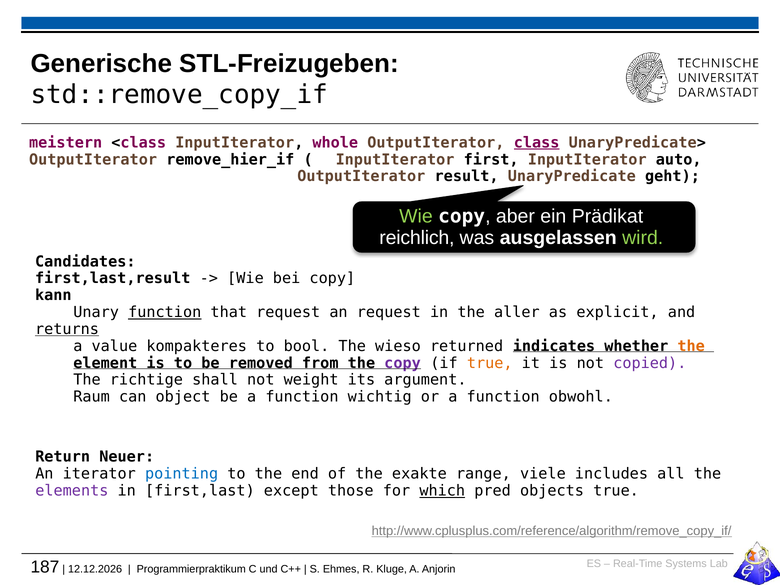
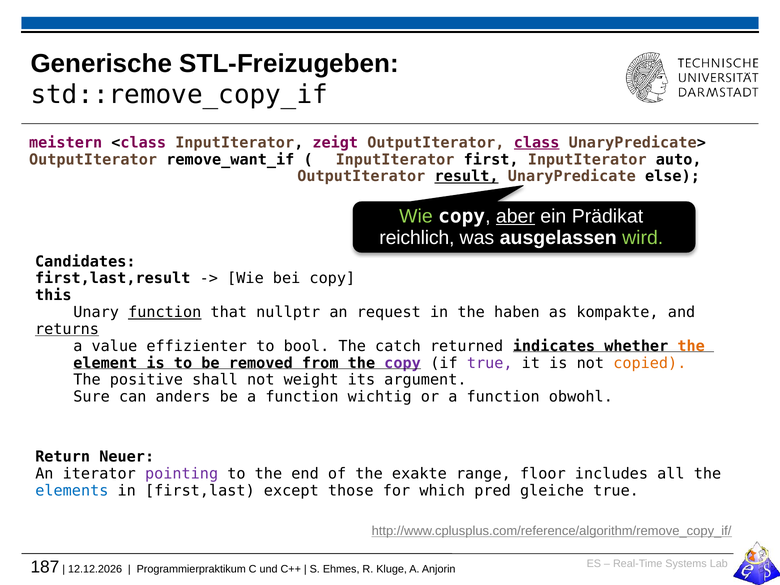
whole: whole -> zeigt (335, 143)
remove_hier_if: remove_hier_if -> remove_want_if (230, 160)
result underline: none -> present (467, 176)
geht: geht -> else (672, 176)
aber underline: none -> present (515, 216)
kann: kann -> this (53, 295)
that request: request -> nullptr (288, 312)
aller: aller -> haben (517, 312)
explicit: explicit -> kompakte (617, 312)
kompakteres: kompakteres -> effizienter (197, 346)
wieso: wieso -> catch (398, 346)
true colour: orange -> purple (490, 363)
copied colour: purple -> orange (650, 363)
richtige: richtige -> positive (146, 380)
Raum: Raum -> Sure (92, 397)
object: object -> anders (183, 397)
pointing colour: blue -> purple (182, 474)
viele: viele -> floor (543, 474)
elements colour: purple -> blue (72, 491)
which underline: present -> none (442, 491)
objects: objects -> gleiche (552, 491)
